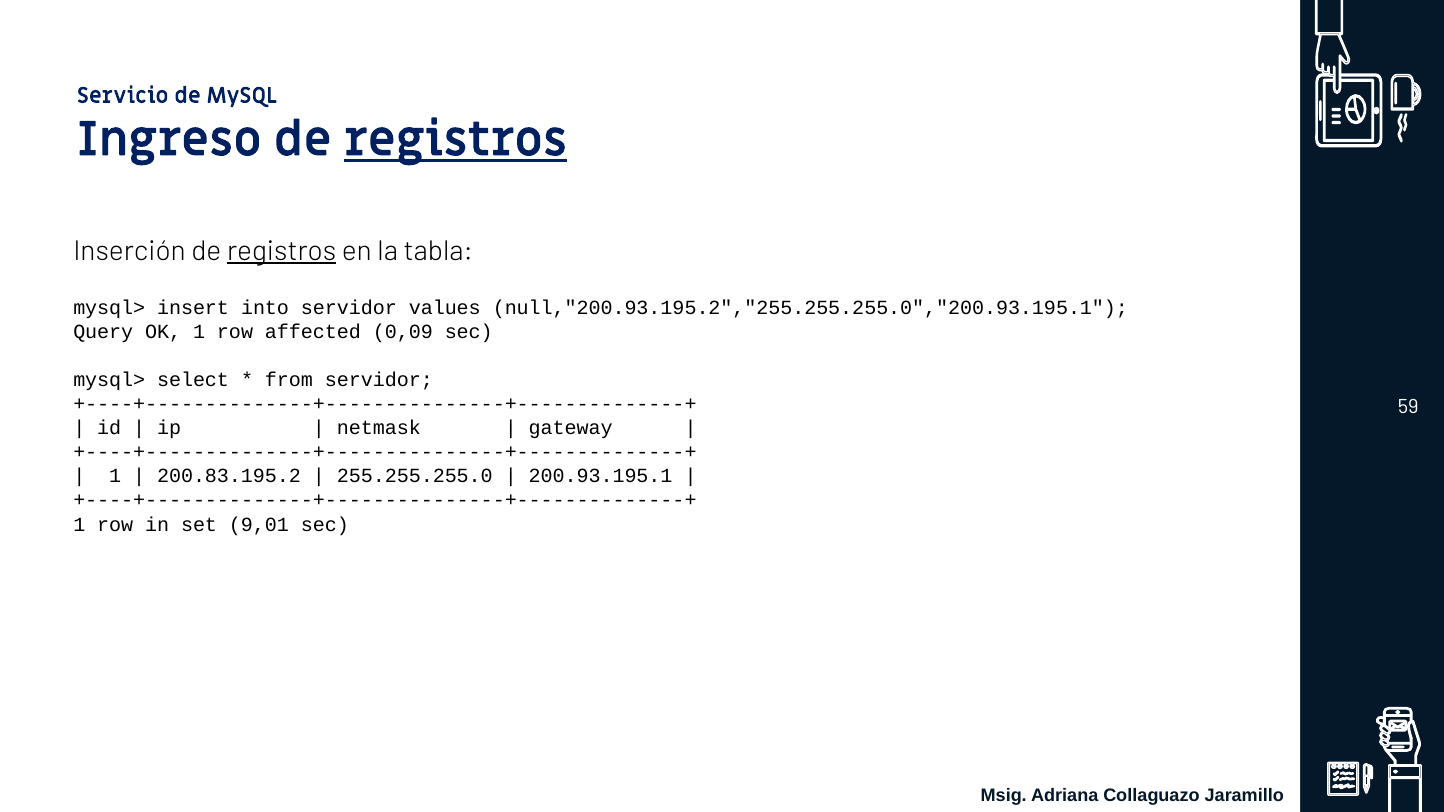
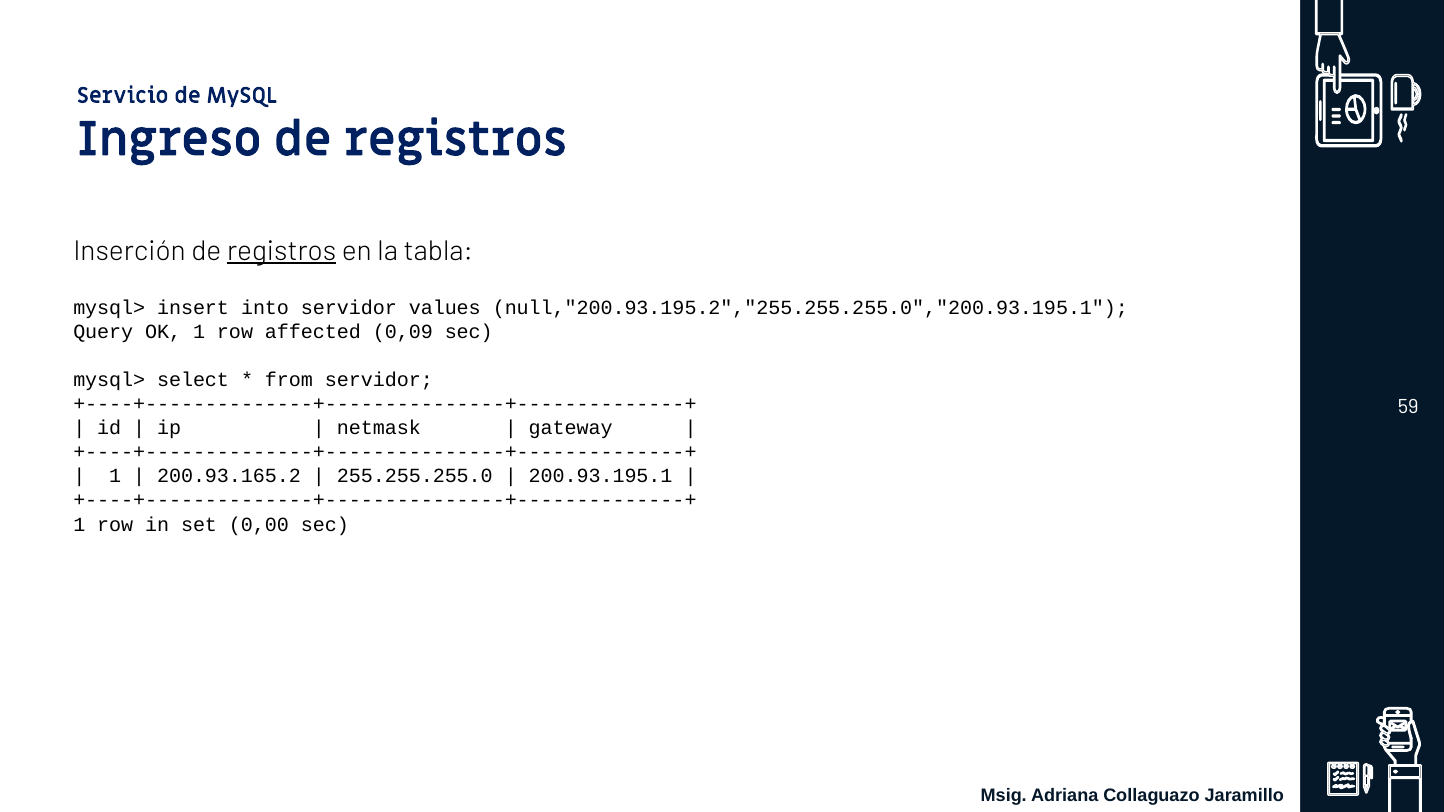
registros underline: present -> none (455, 140)
200.83.195.2: 200.83.195.2 -> 200.93.165.2 (229, 476)
9,01: 9,01 -> 0,00 (259, 525)
